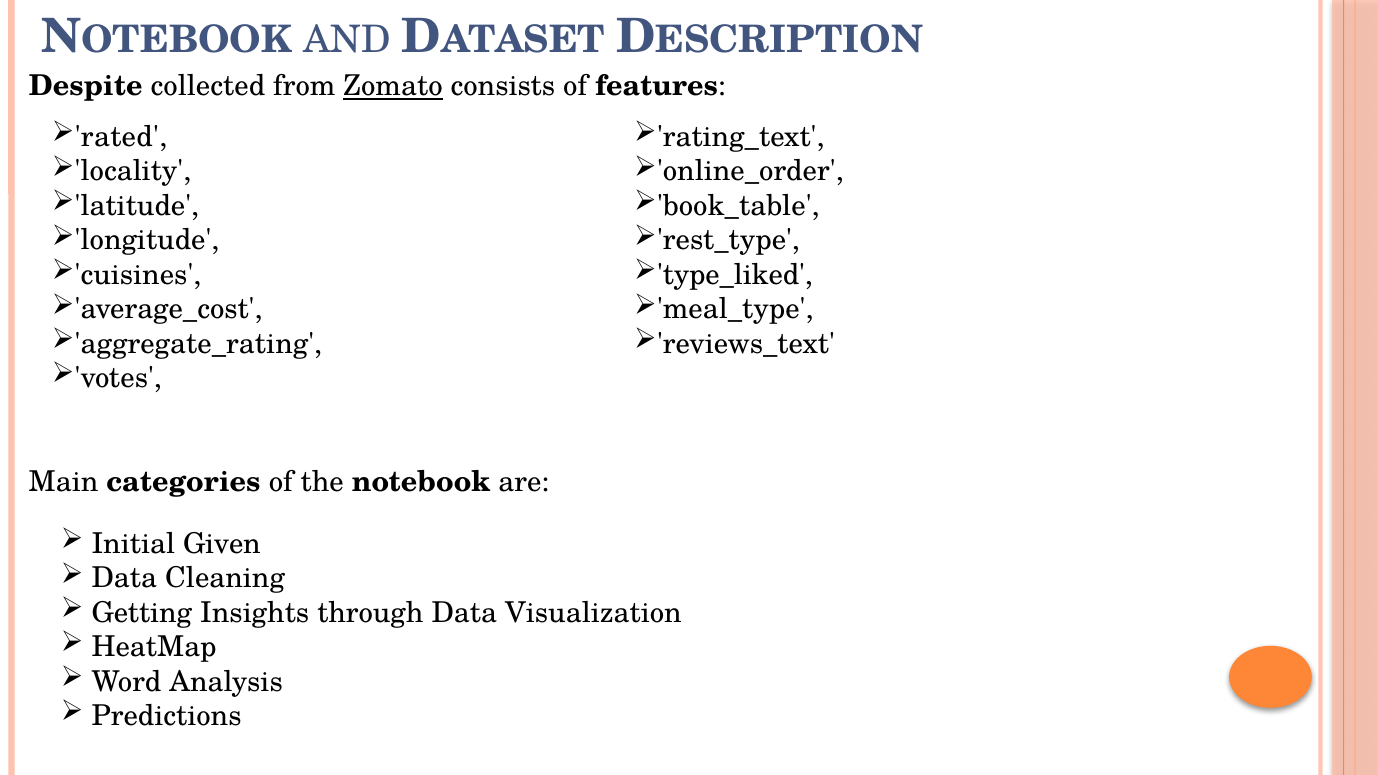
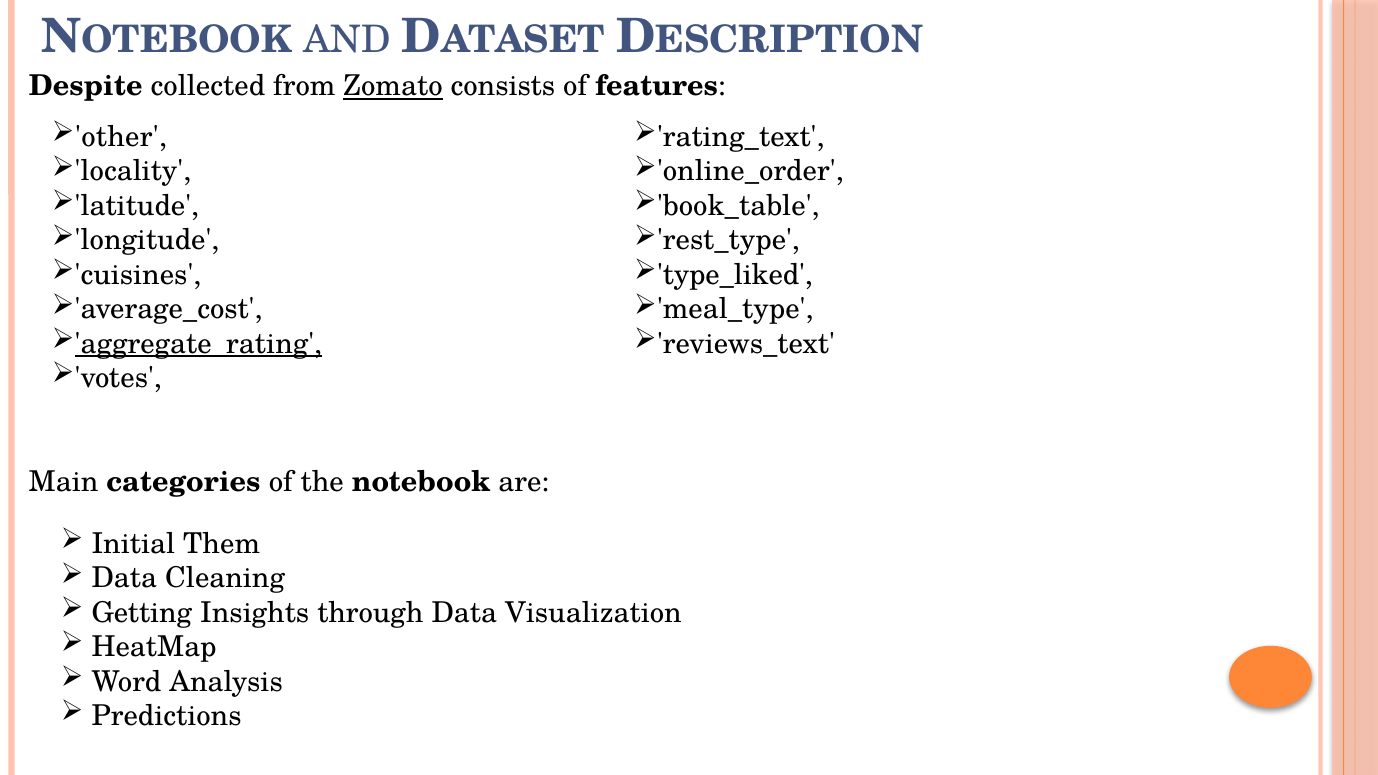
rated: rated -> other (121, 137)
aggregate_rating underline: none -> present (198, 344)
Given: Given -> Them (222, 544)
